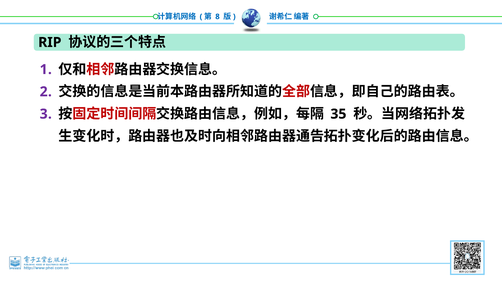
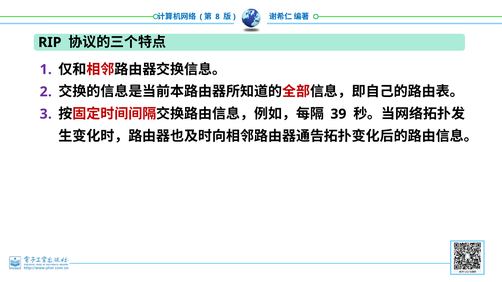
35: 35 -> 39 (338, 114)
